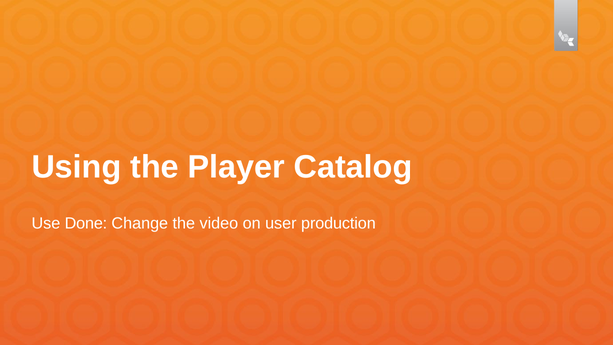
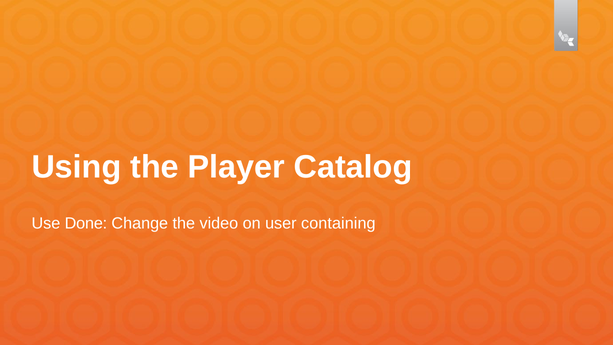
production: production -> containing (338, 223)
